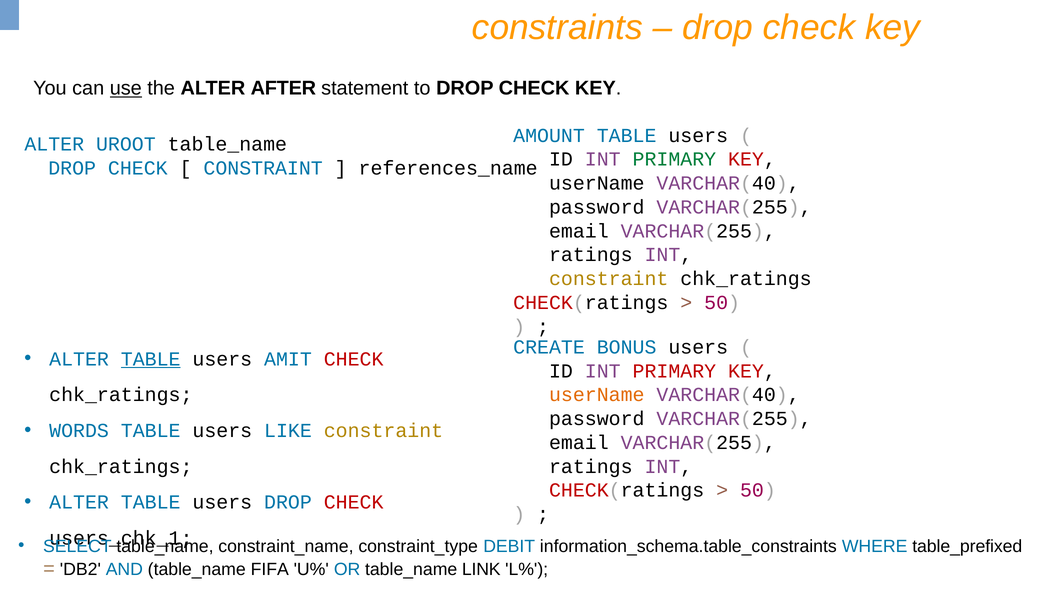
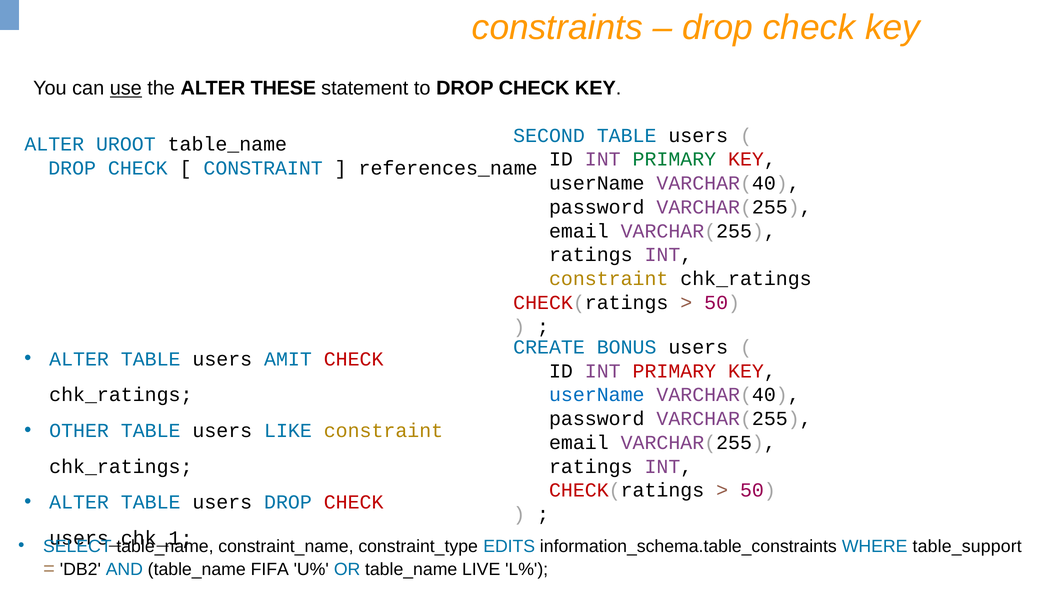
AFTER: AFTER -> THESE (283, 88)
AMOUNT: AMOUNT -> SECOND (549, 135)
TABLE underline: present -> none (151, 359)
userName colour: orange -> blue (597, 395)
WORDS: WORDS -> OTHER (79, 430)
DEBIT: DEBIT -> EDITS (509, 546)
table_prefixed: table_prefixed -> table_support (967, 546)
LINK: LINK -> LIVE (481, 569)
